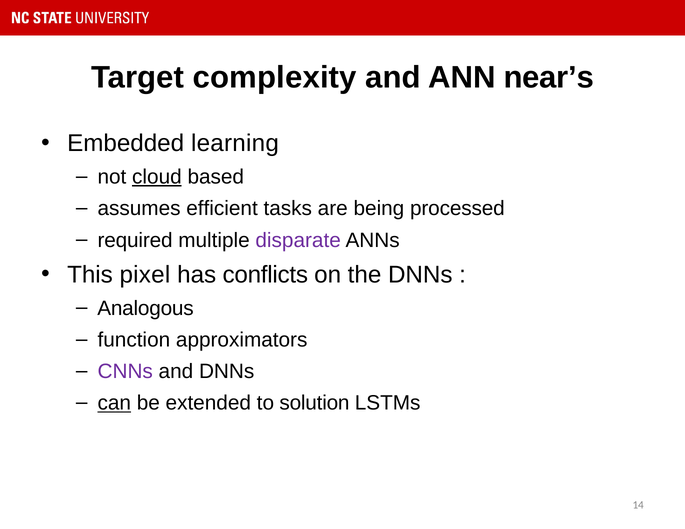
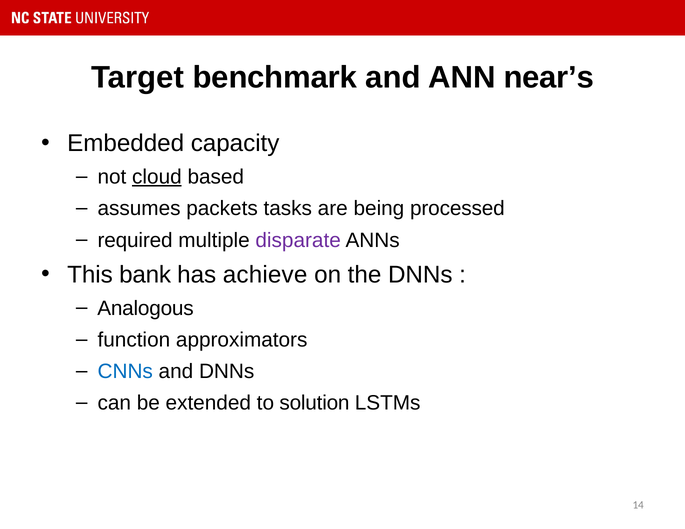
complexity: complexity -> benchmark (275, 77)
learning: learning -> capacity (235, 144)
efficient: efficient -> packets (222, 209)
pixel: pixel -> bank (145, 275)
conflicts: conflicts -> achieve (265, 275)
CNNs colour: purple -> blue (125, 372)
can underline: present -> none (114, 403)
